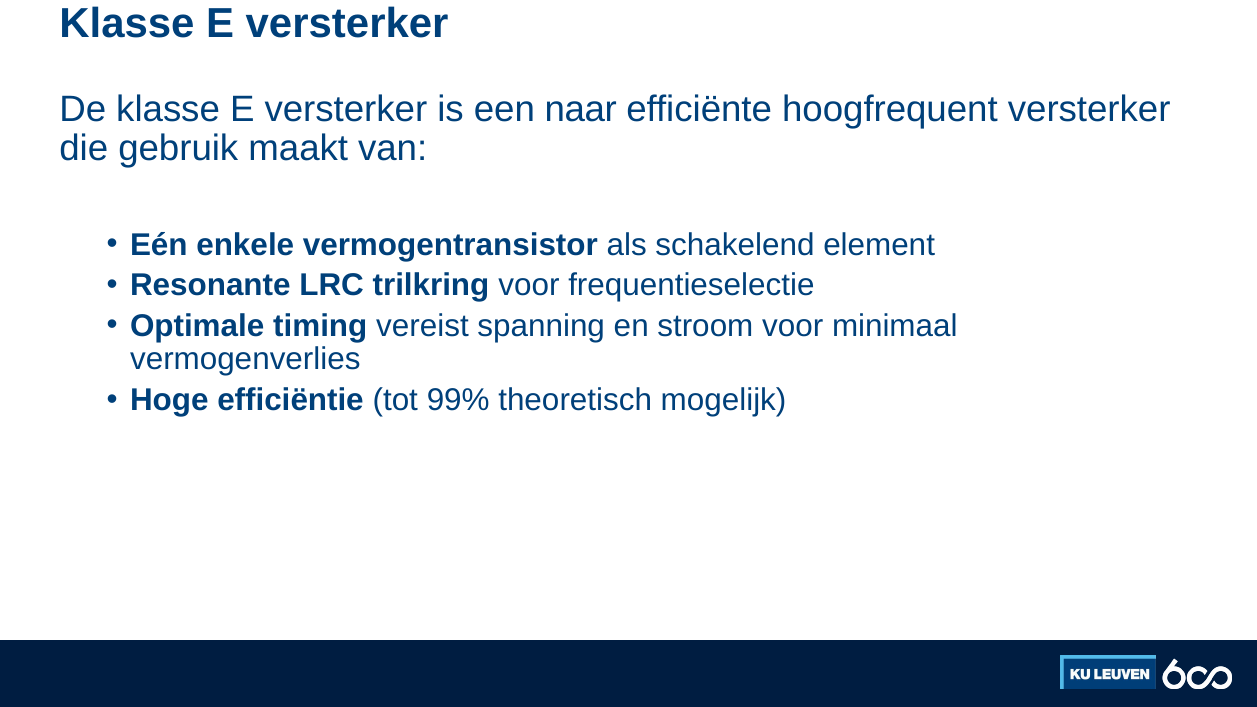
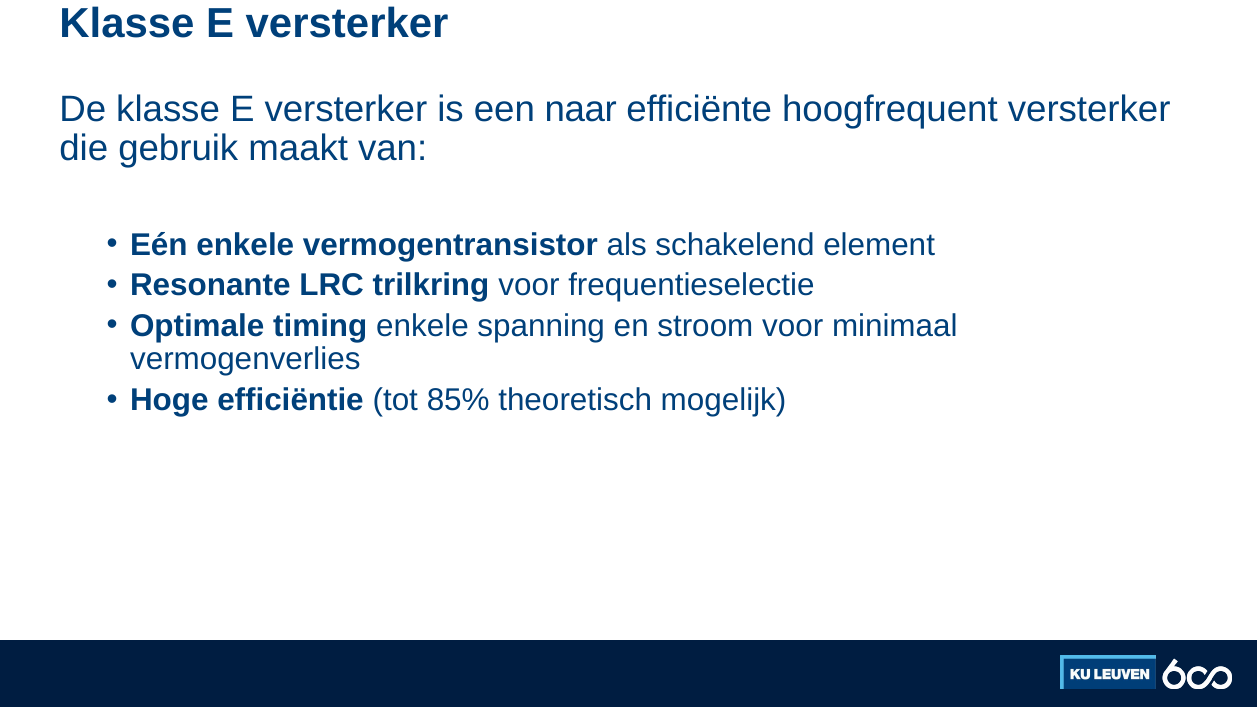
timing vereist: vereist -> enkele (422, 326)
99%: 99% -> 85% (458, 400)
